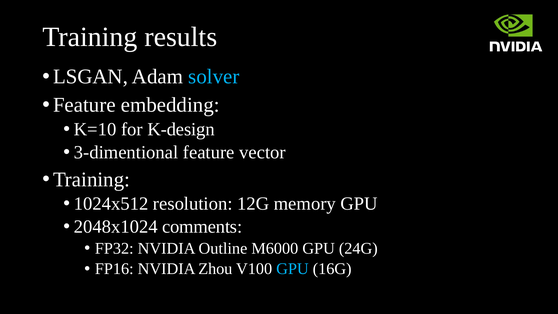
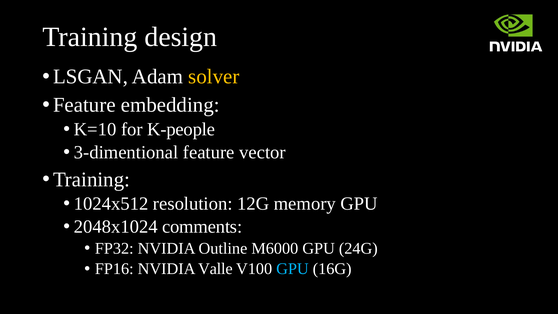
results: results -> design (181, 37)
solver colour: light blue -> yellow (214, 77)
K-design: K-design -> K-people (181, 129)
Zhou: Zhou -> Valle (215, 269)
